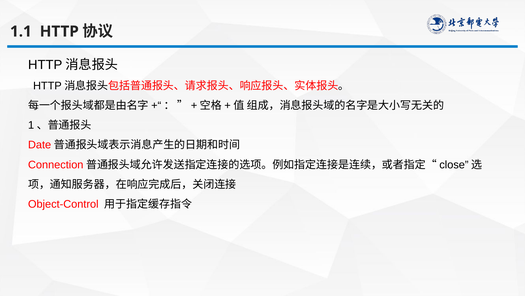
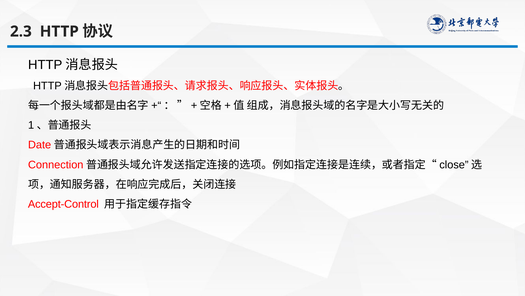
1.1: 1.1 -> 2.3 (21, 31)
Object-Control: Object-Control -> Accept-Control (63, 204)
